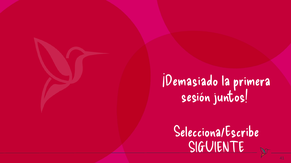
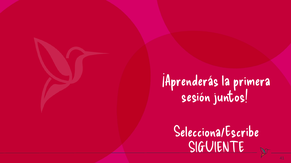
¡Demasiado: ¡Demasiado -> ¡Aprenderás (190, 81)
